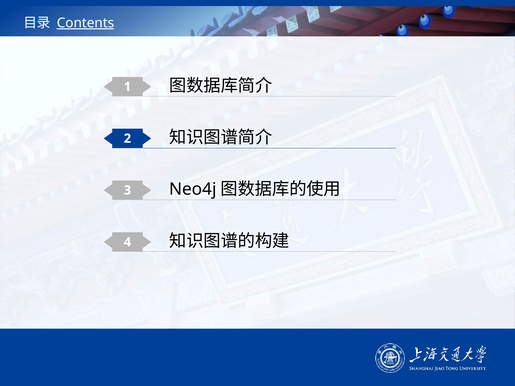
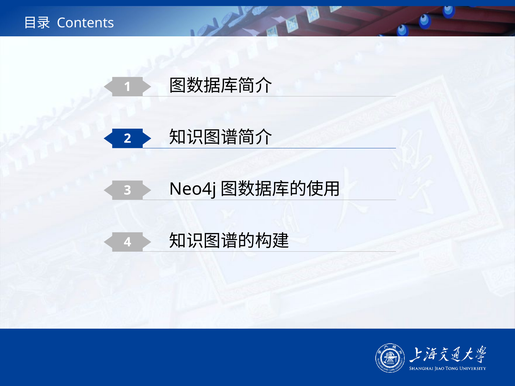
Contents underline: present -> none (85, 23)
